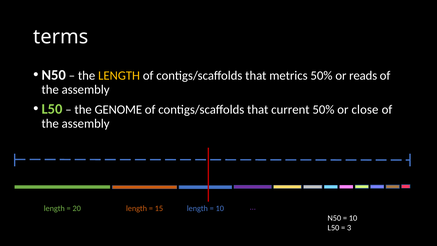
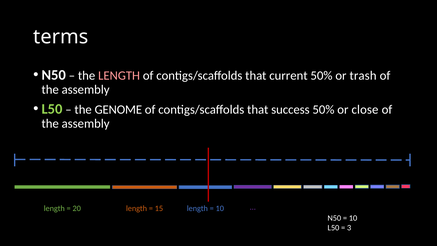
LENGTH colour: yellow -> pink (119, 75)
metrics: metrics -> current (288, 75)
reads: reads -> trash (363, 75)
current: current -> success (290, 110)
